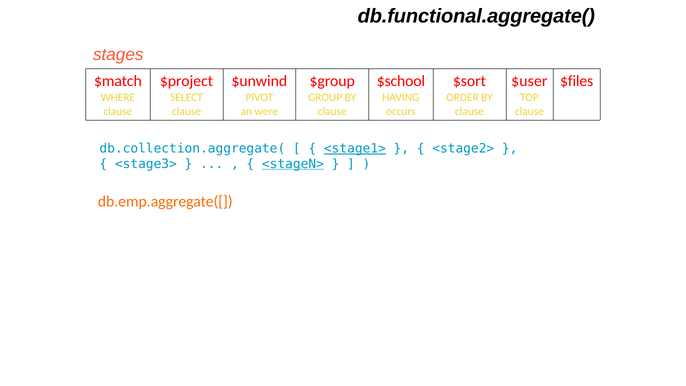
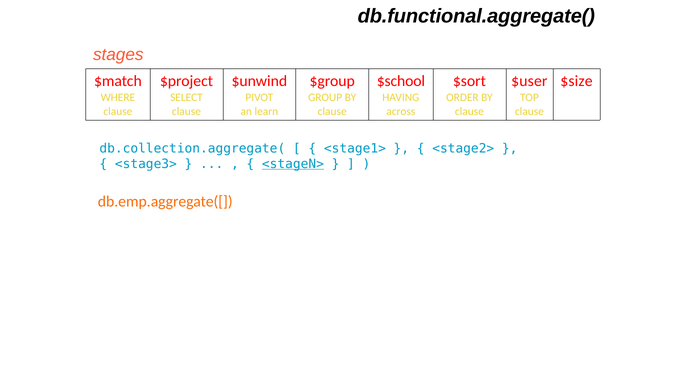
$files: $files -> $size (577, 81)
were: were -> learn (266, 111)
occurs: occurs -> across (401, 111)
<stage1> underline: present -> none (355, 148)
